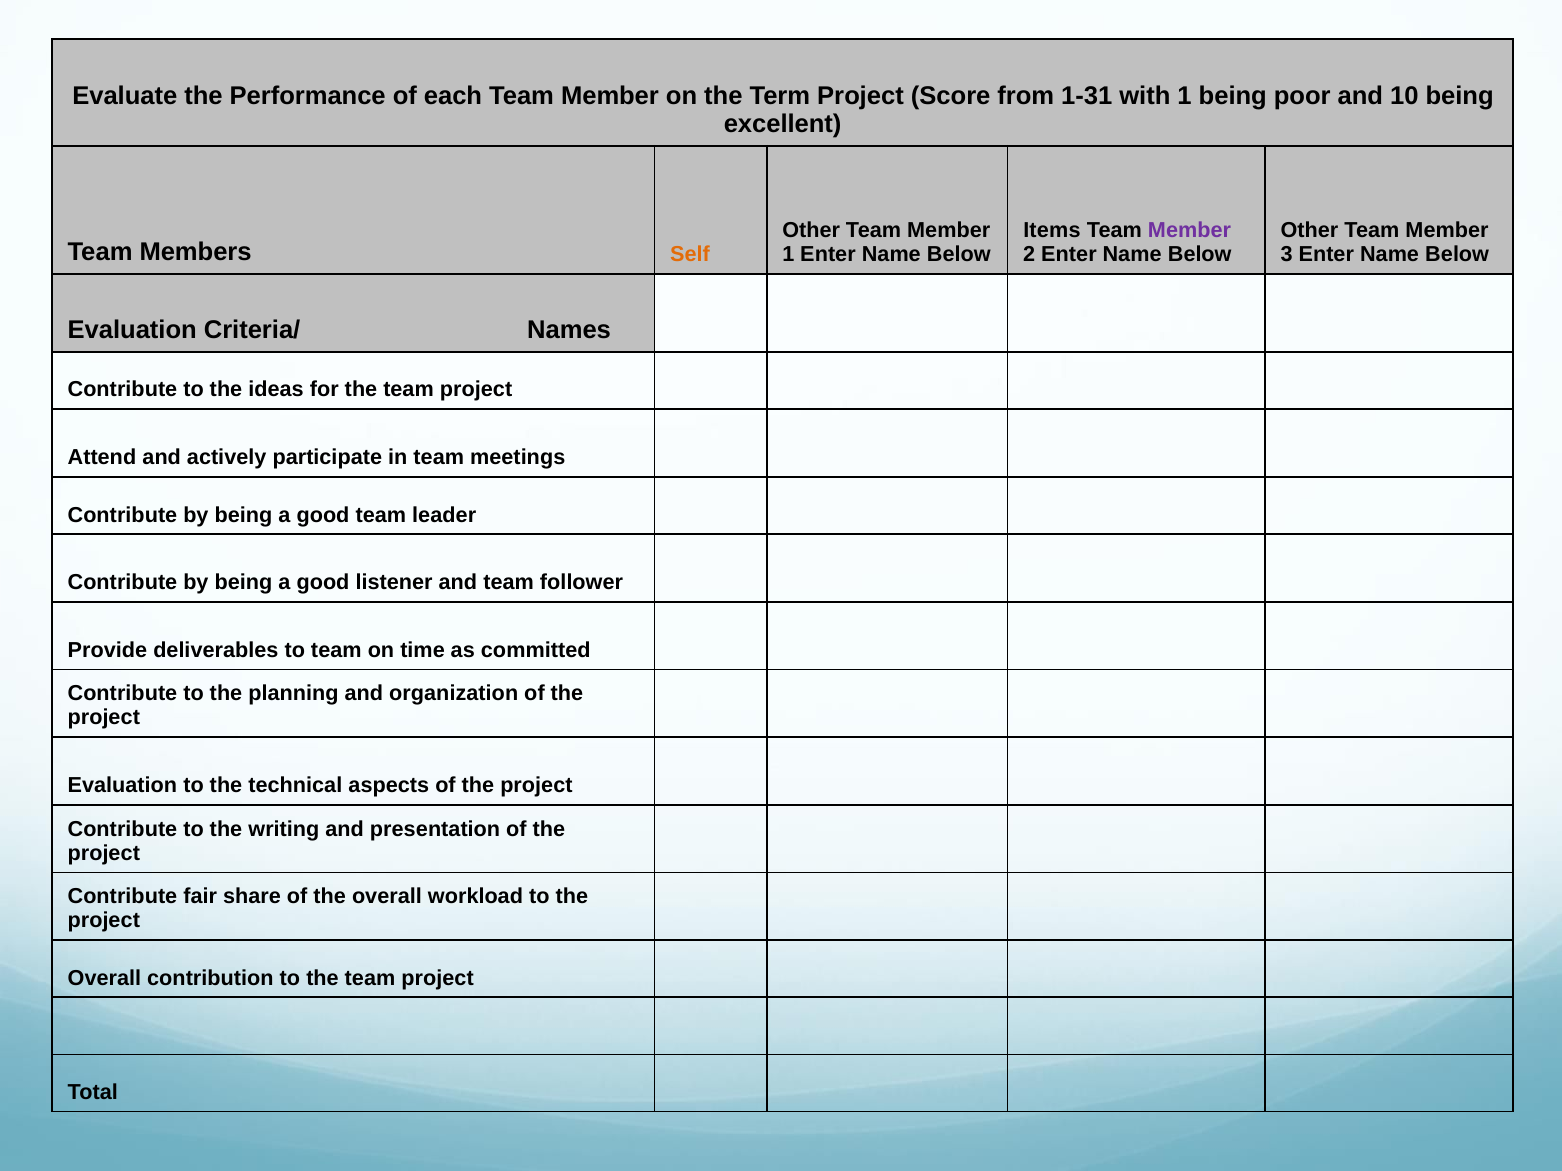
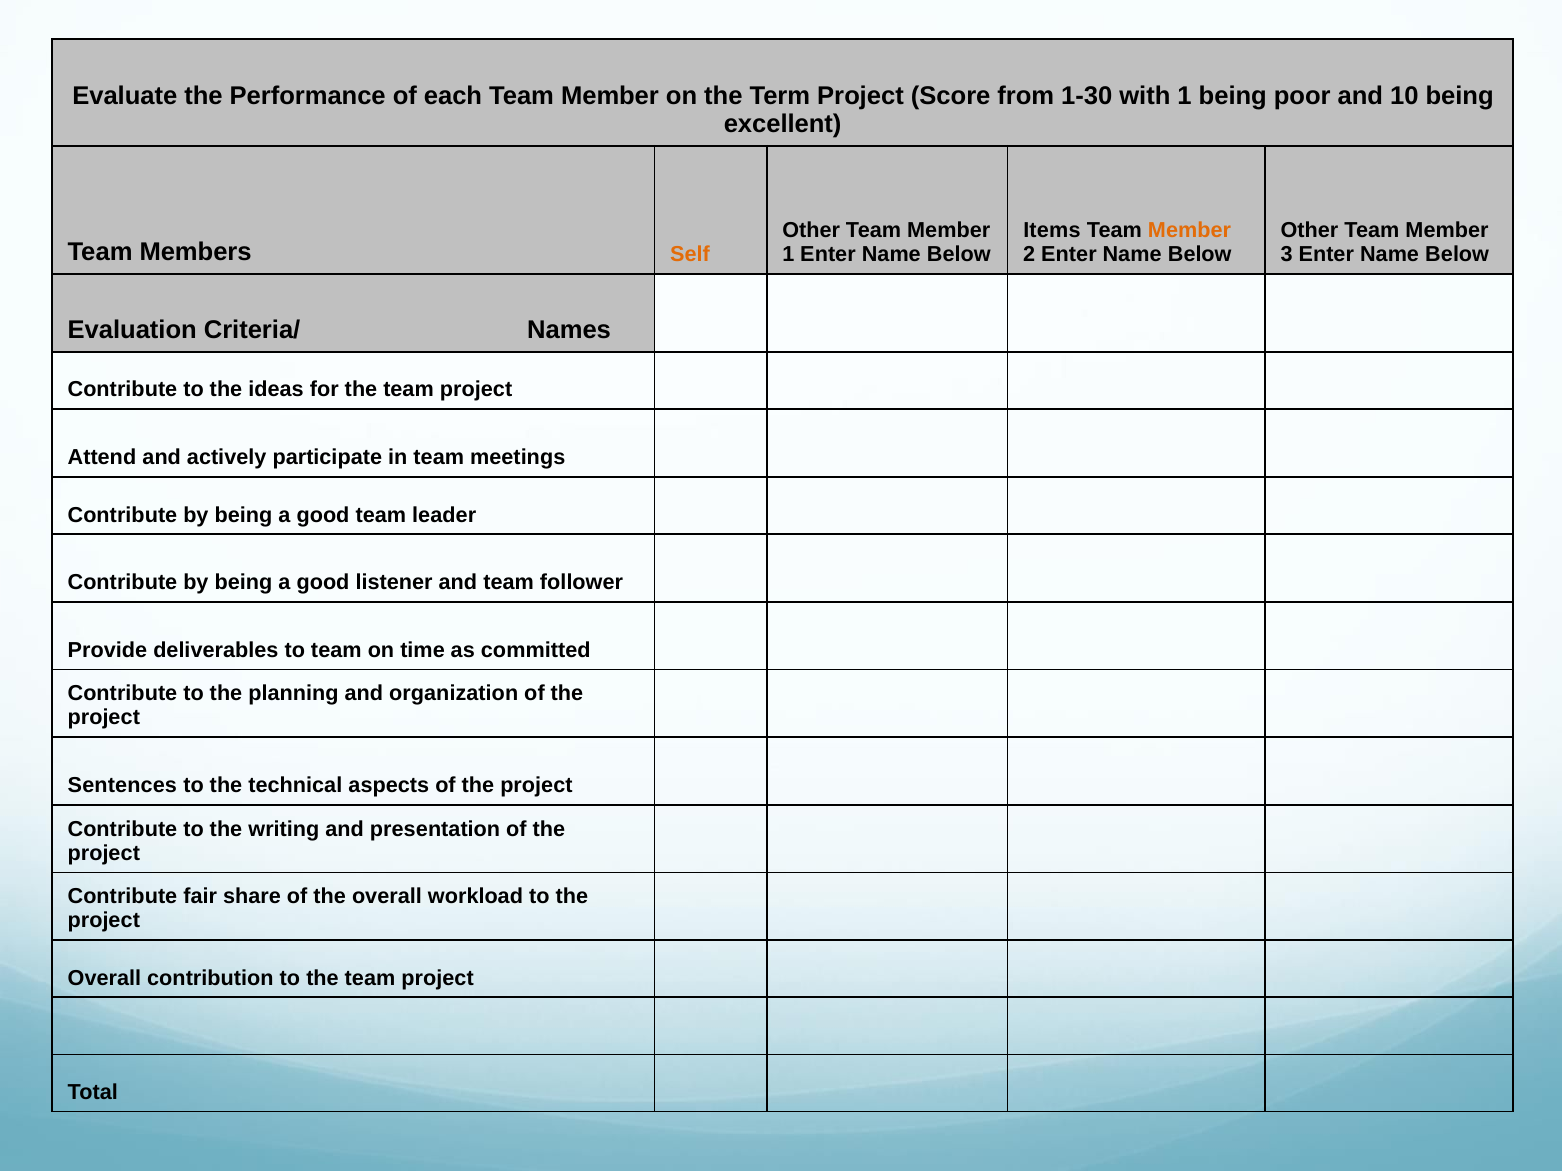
1-31: 1-31 -> 1-30 (1087, 96)
Member colour: purple -> orange (1190, 231)
Evaluation: Evaluation -> Sentences (122, 786)
